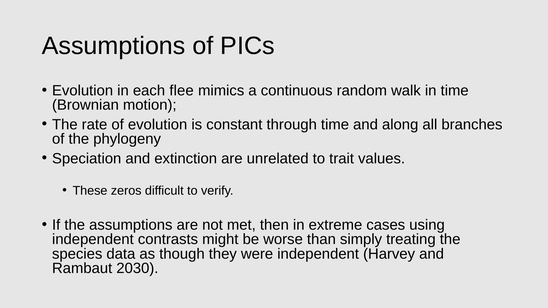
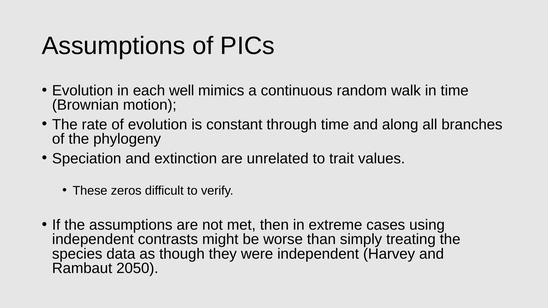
flee: flee -> well (182, 91)
2030: 2030 -> 2050 (137, 268)
